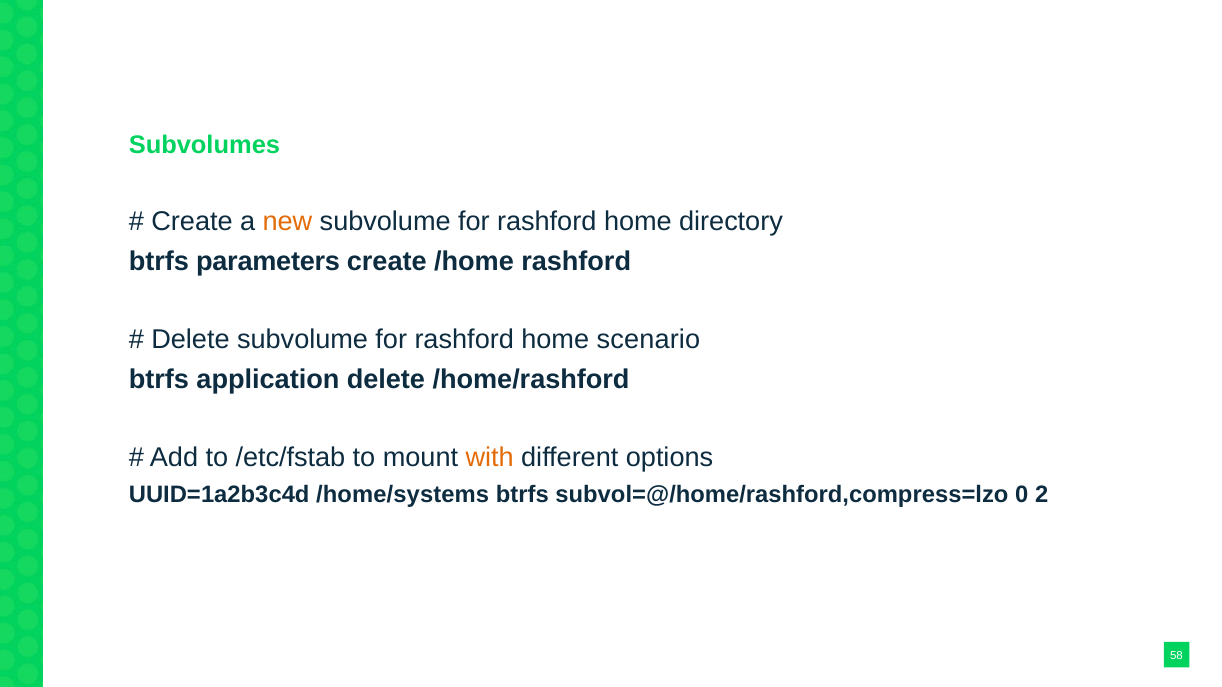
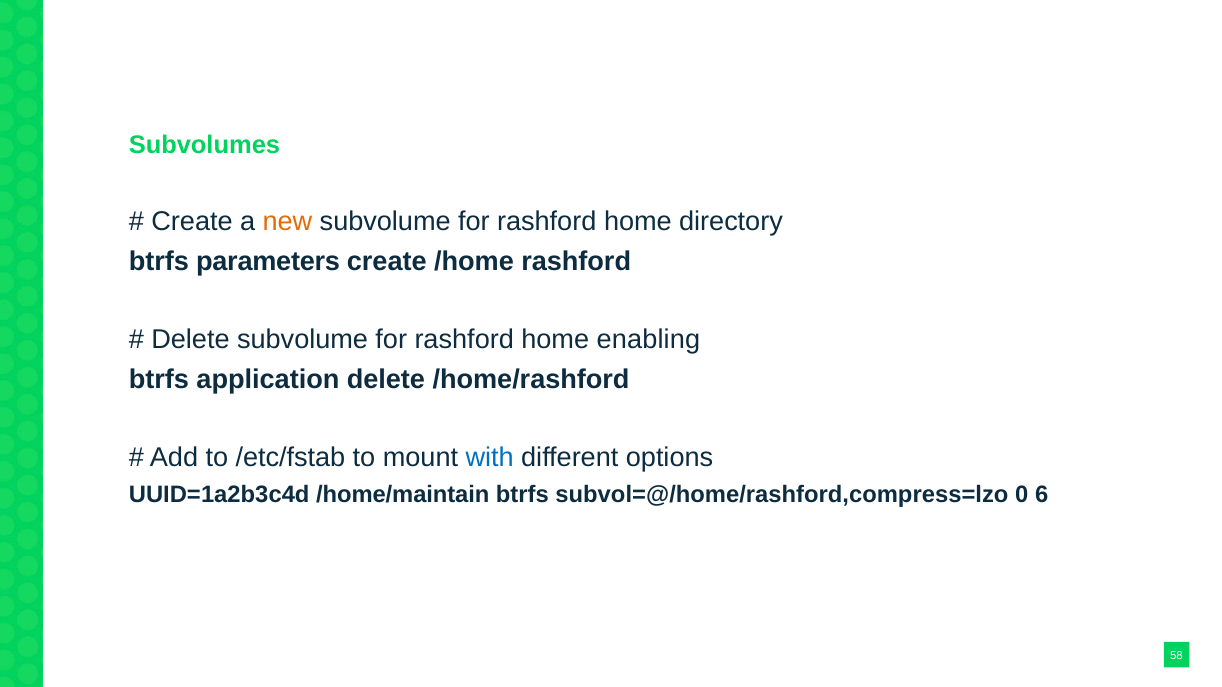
scenario: scenario -> enabling (648, 340)
with colour: orange -> blue (490, 458)
/home/systems: /home/systems -> /home/maintain (403, 495)
2: 2 -> 6 (1042, 495)
